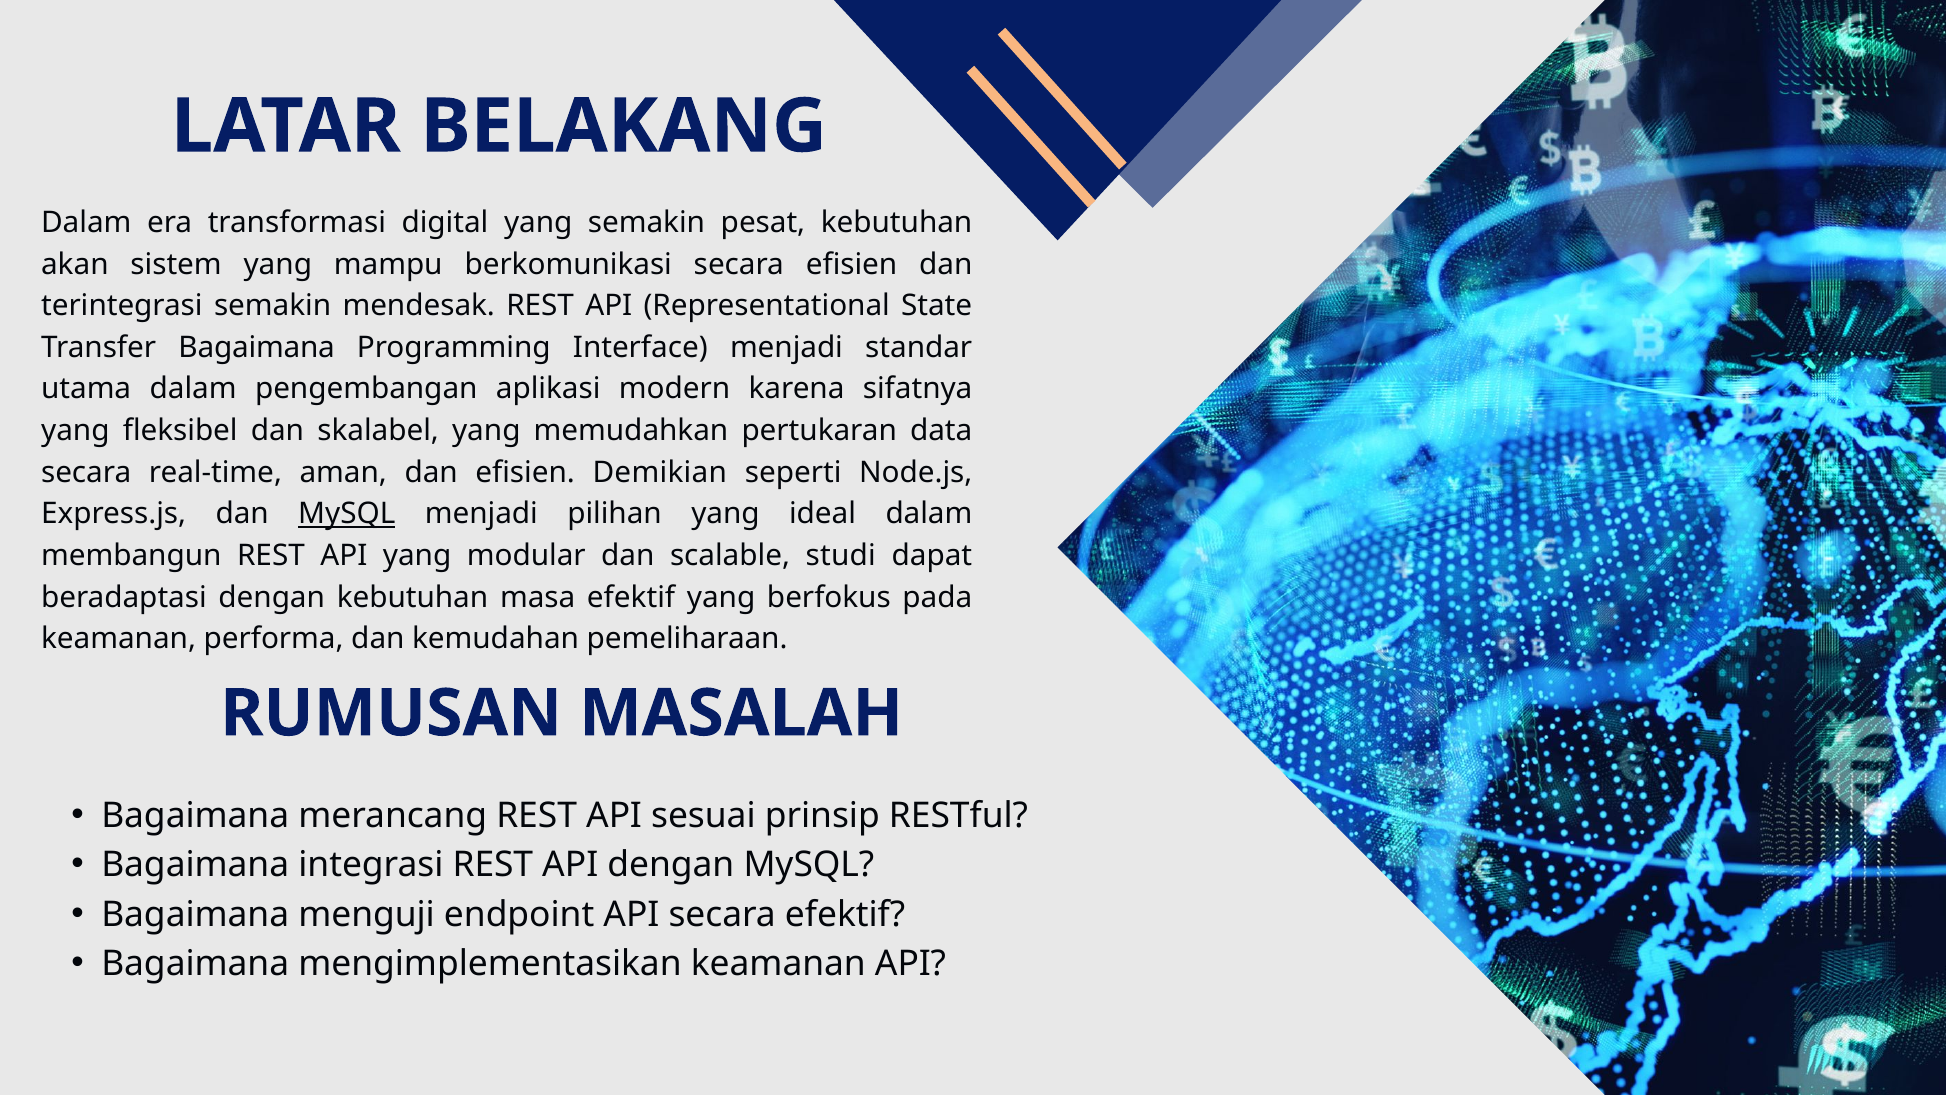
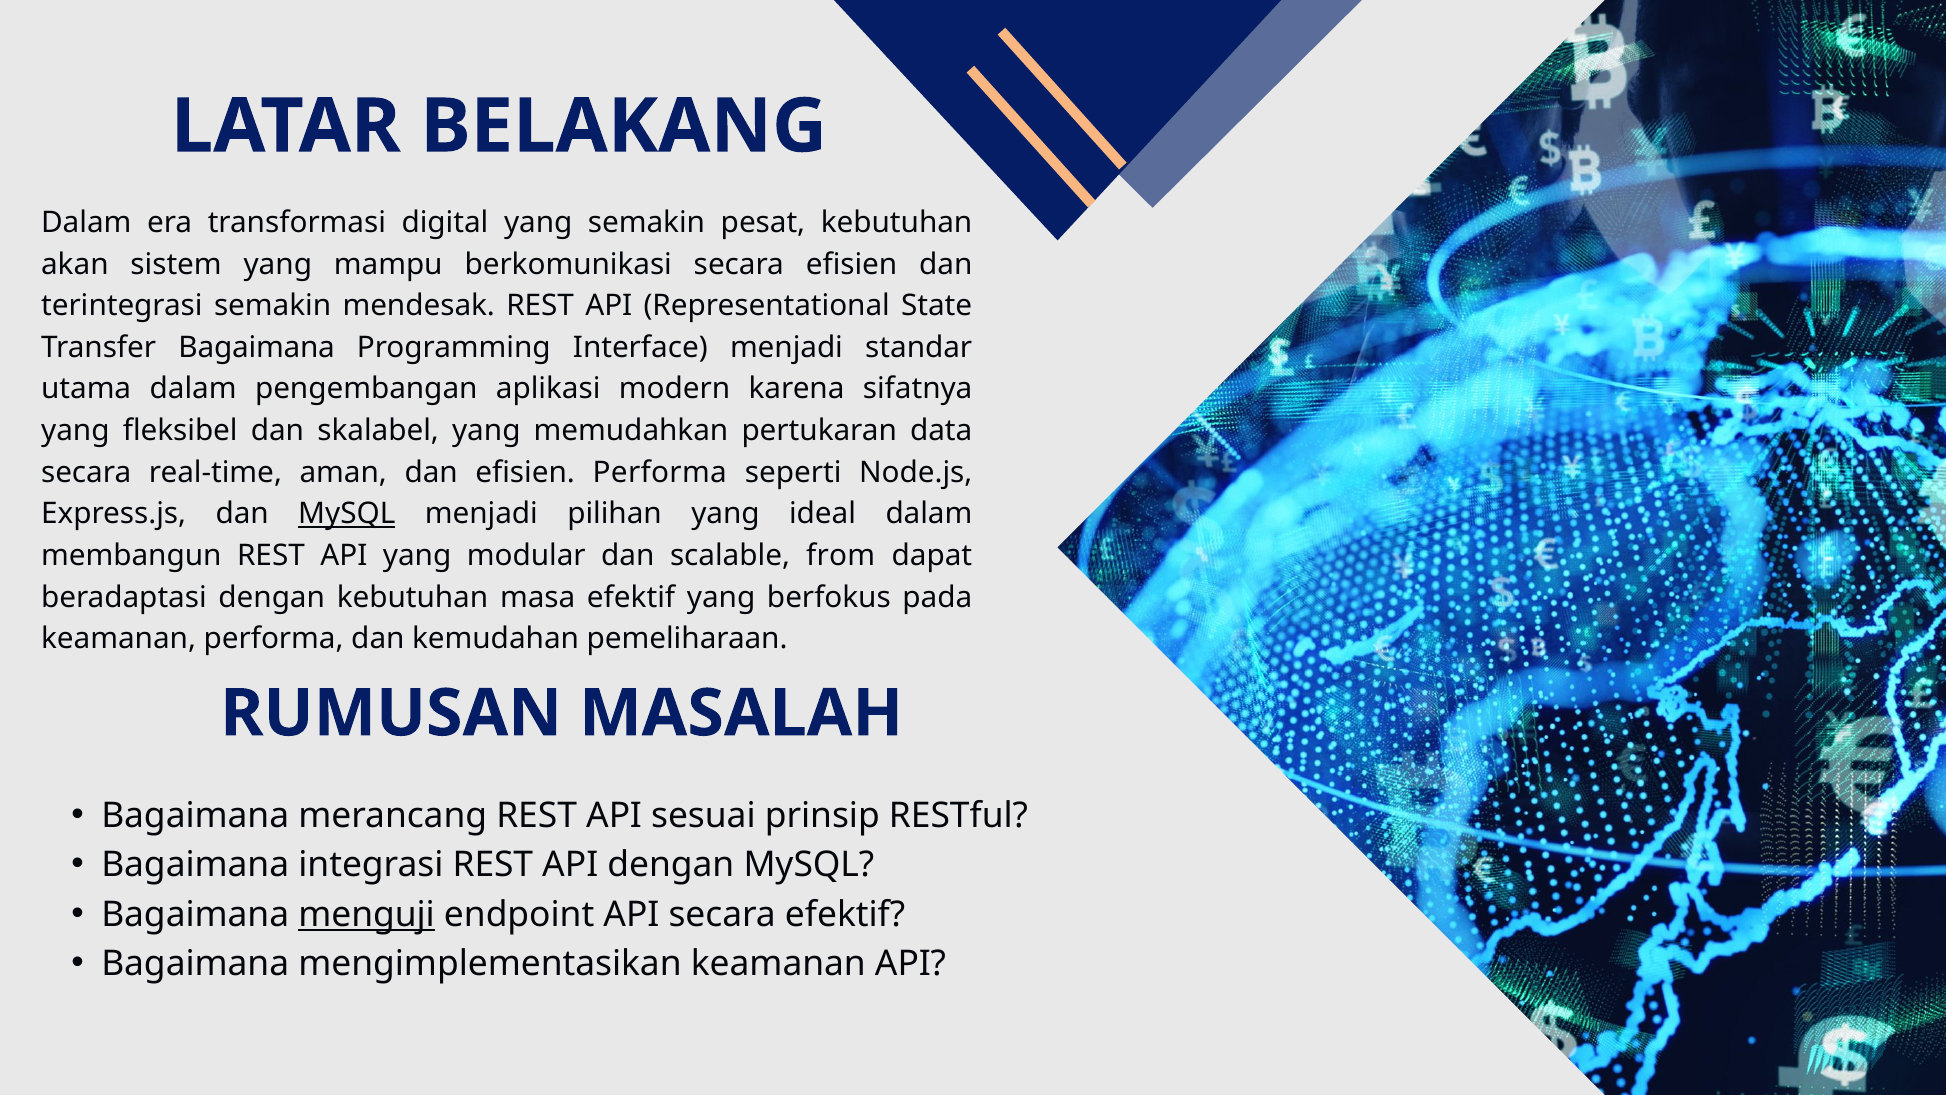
efisien Demikian: Demikian -> Performa (660, 472)
studi: studi -> from (841, 556)
menguji underline: none -> present (367, 914)
